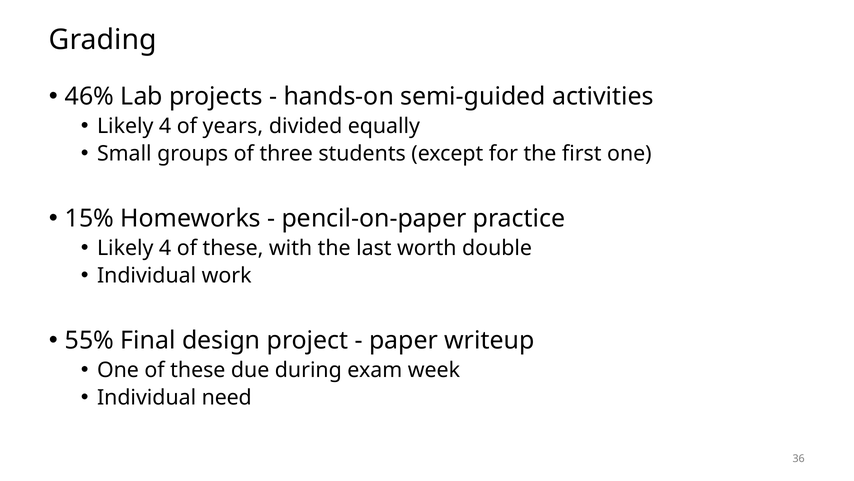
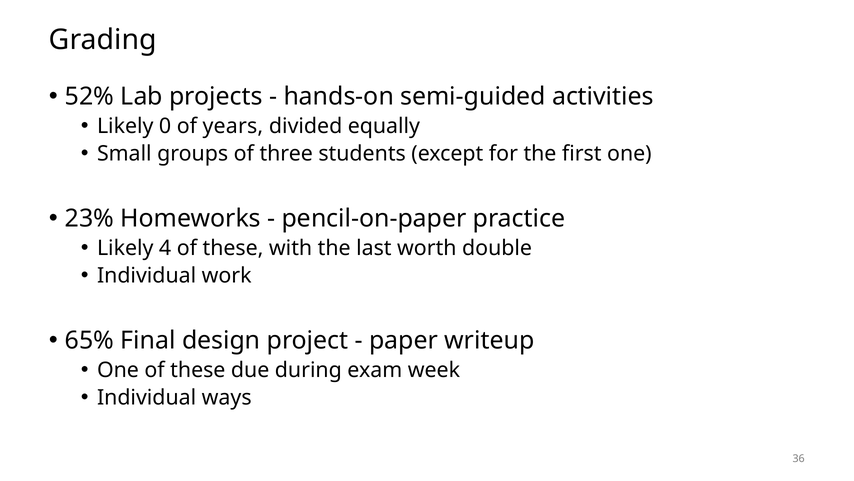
46%: 46% -> 52% (90, 97)
4: 4 -> 0 (165, 126)
15%: 15% -> 23% (90, 218)
55%: 55% -> 65% (90, 340)
need: need -> ways (227, 397)
